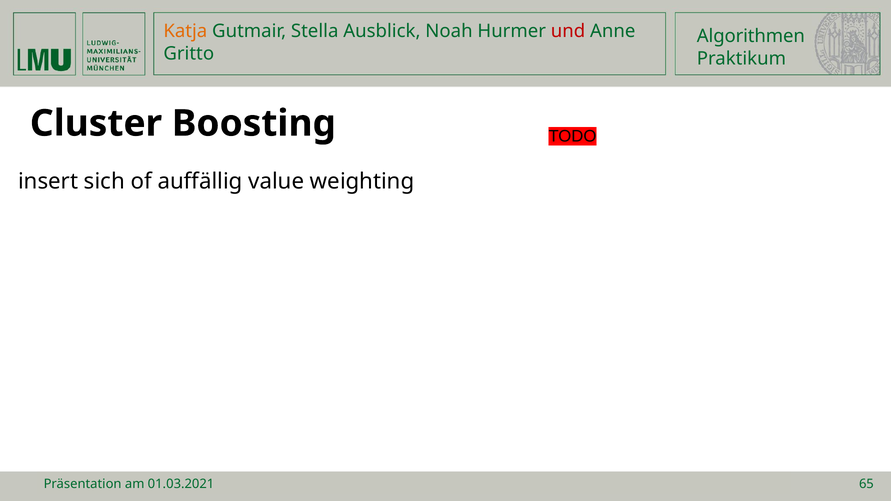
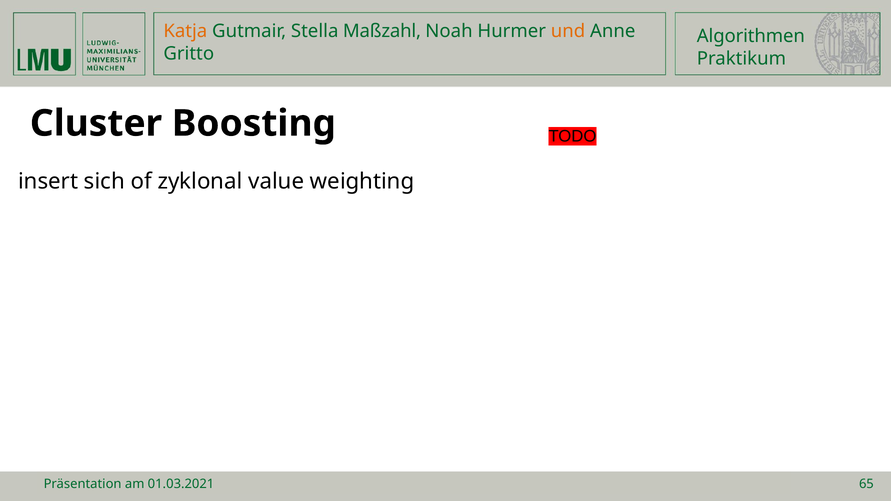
Ausblick: Ausblick -> Maßzahl (382, 31)
und colour: red -> orange (568, 31)
auffällig: auffällig -> zyklonal (200, 182)
